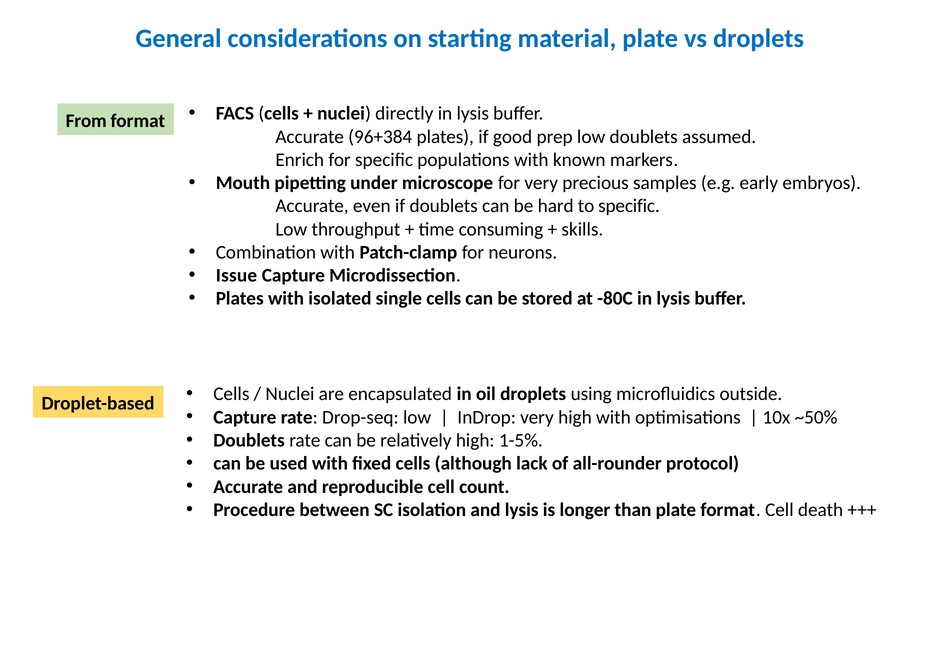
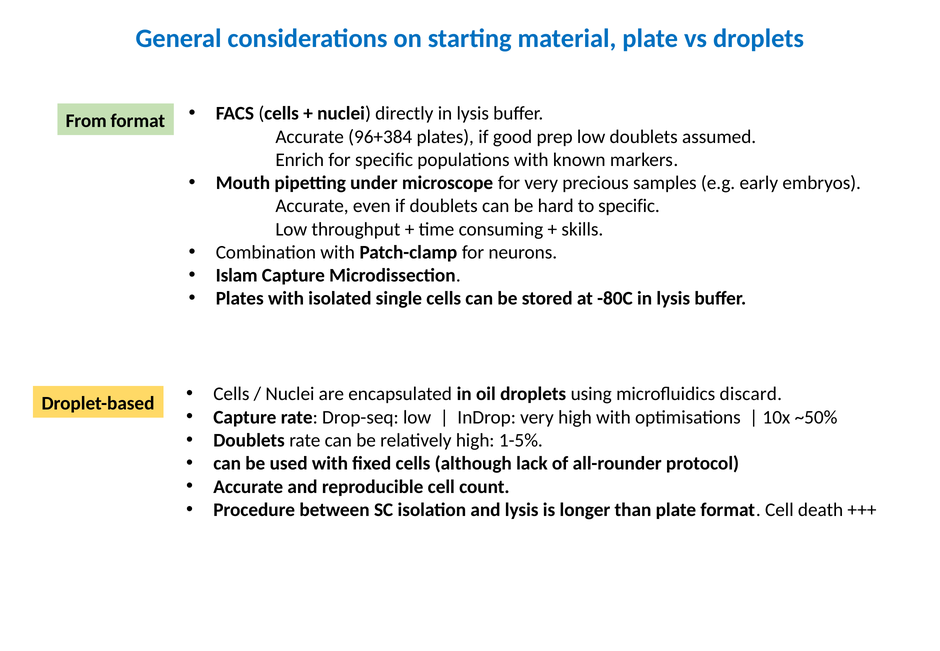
Issue: Issue -> Islam (237, 275)
outside: outside -> discard (751, 394)
